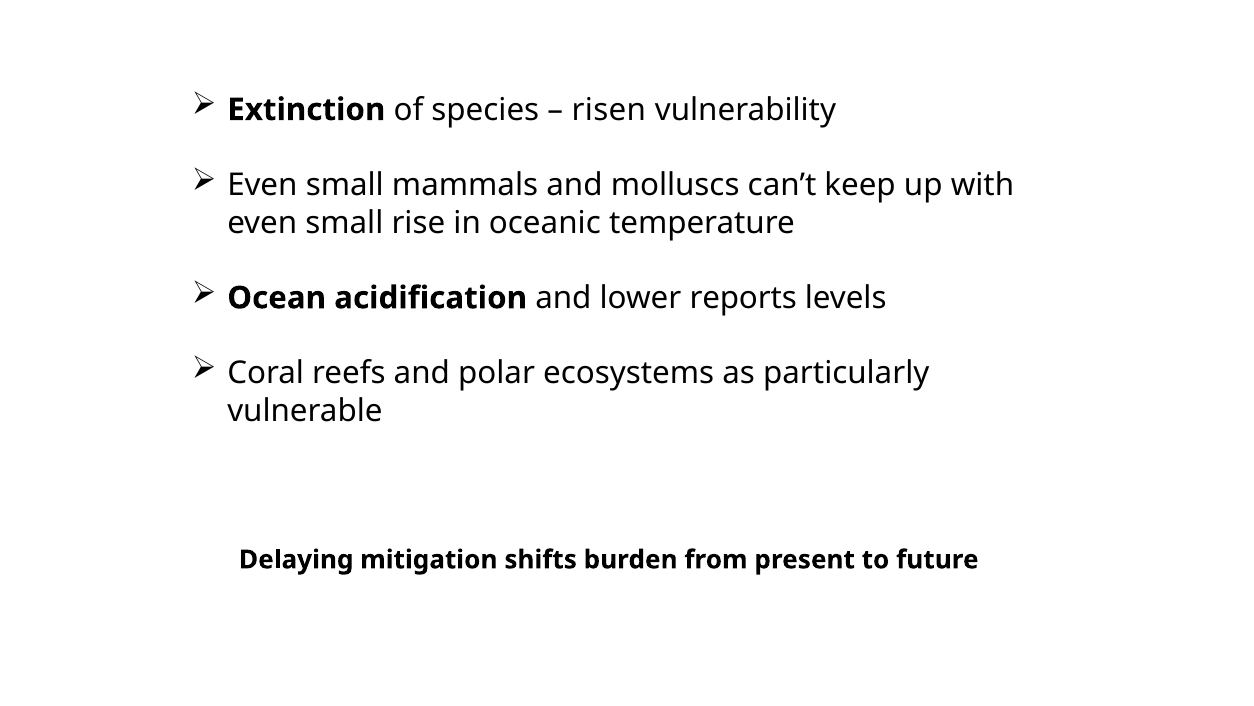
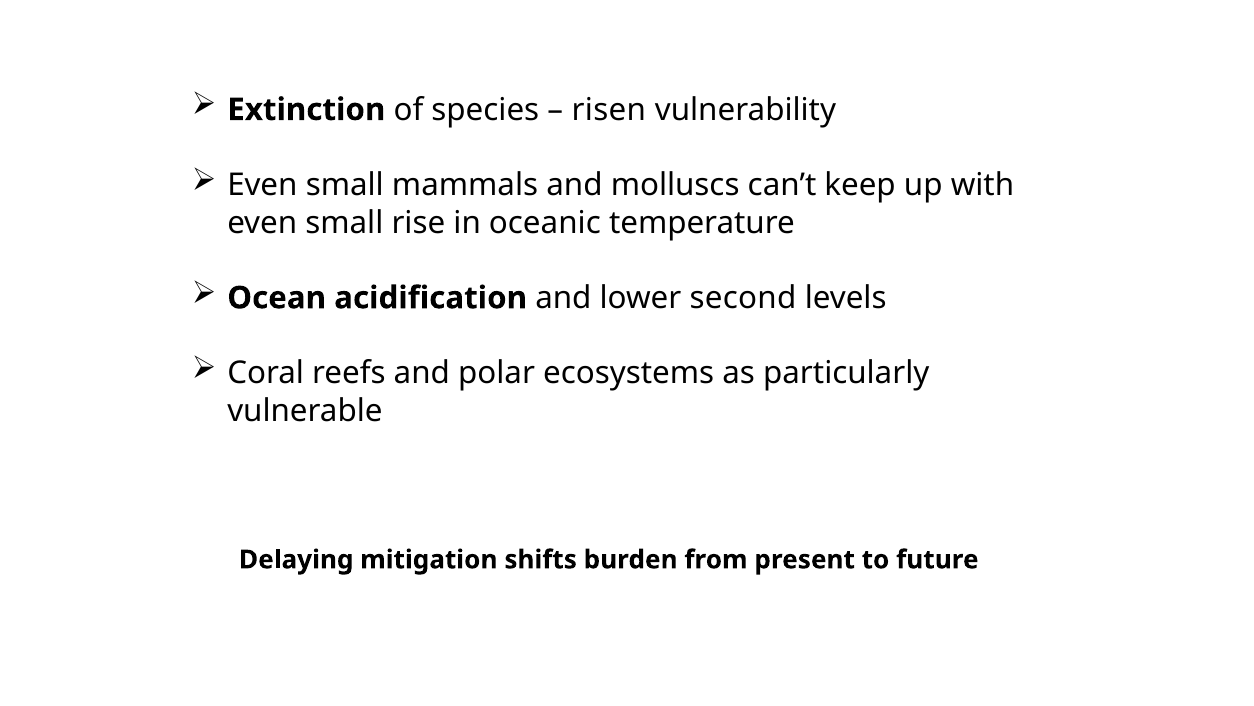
reports: reports -> second (743, 298)
